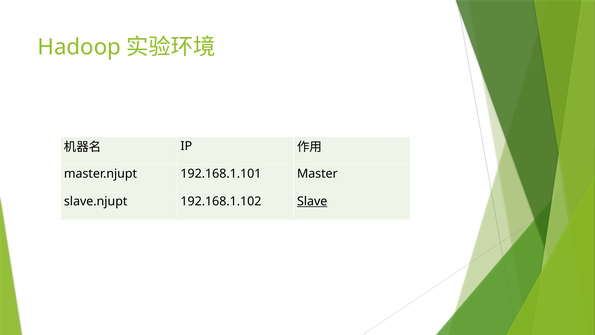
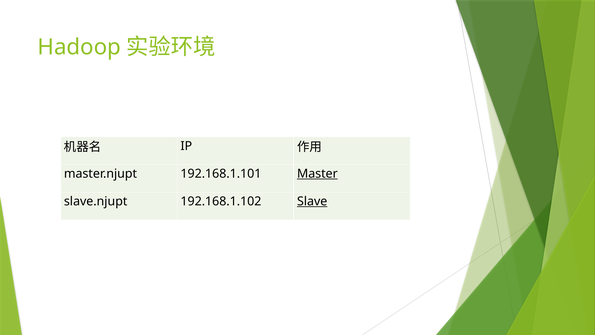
Master underline: none -> present (317, 174)
